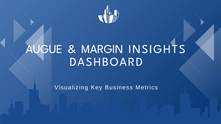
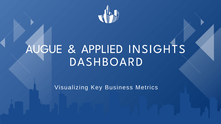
MARGIN: MARGIN -> APPLIED (102, 49)
